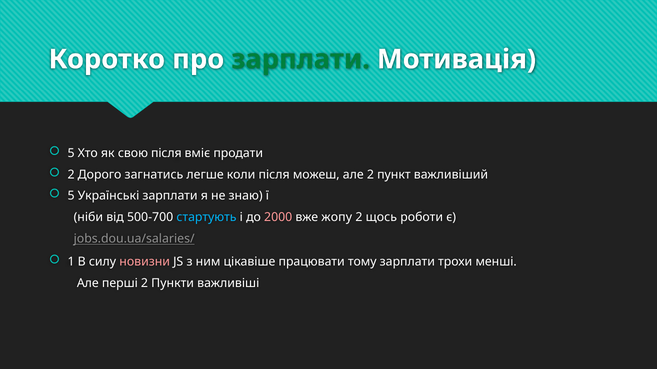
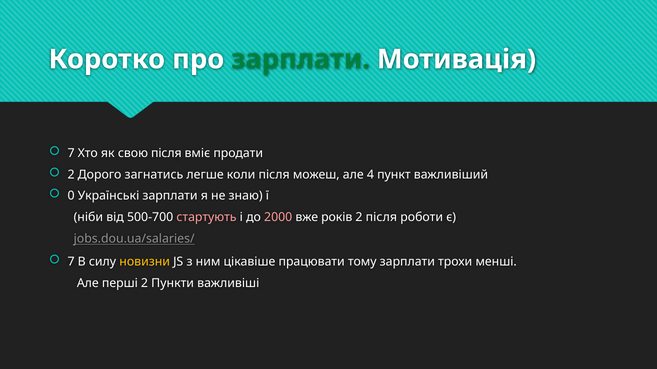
5: 5 -> 7 (71, 154)
але 2: 2 -> 4 (370, 175)
5: 5 -> 0 (71, 196)
стартують colour: light blue -> pink (206, 218)
жопу: жопу -> років (337, 218)
2 щось: щось -> після (381, 218)
1: 1 -> 7 (71, 262)
новизни colour: pink -> yellow (145, 262)
